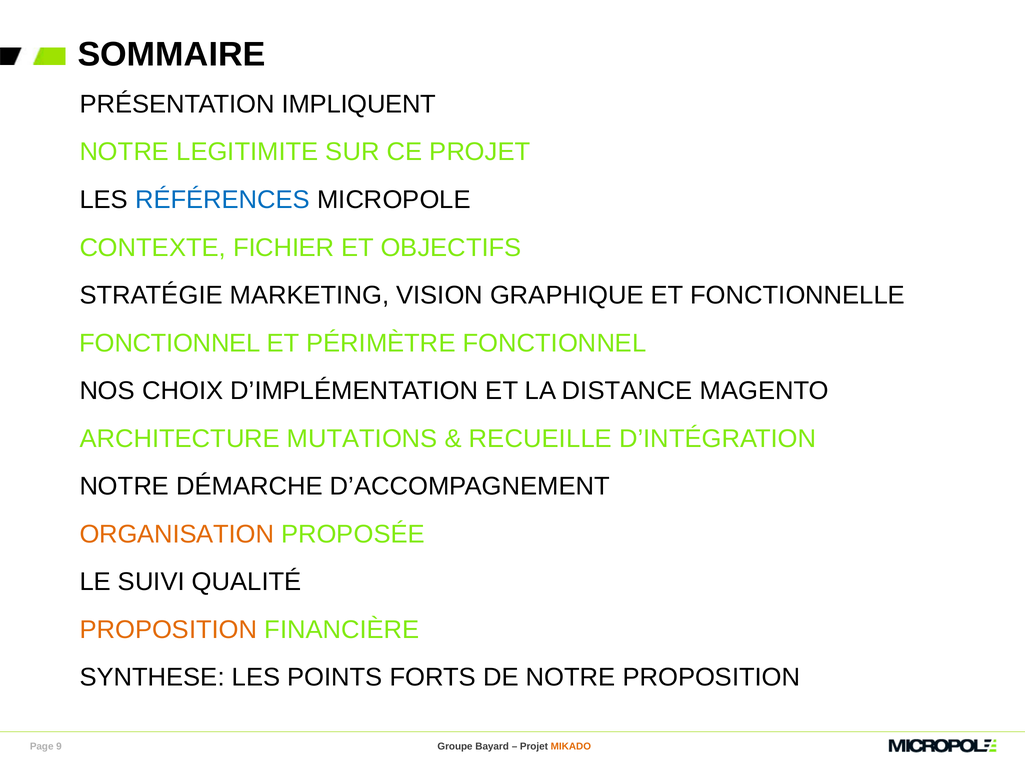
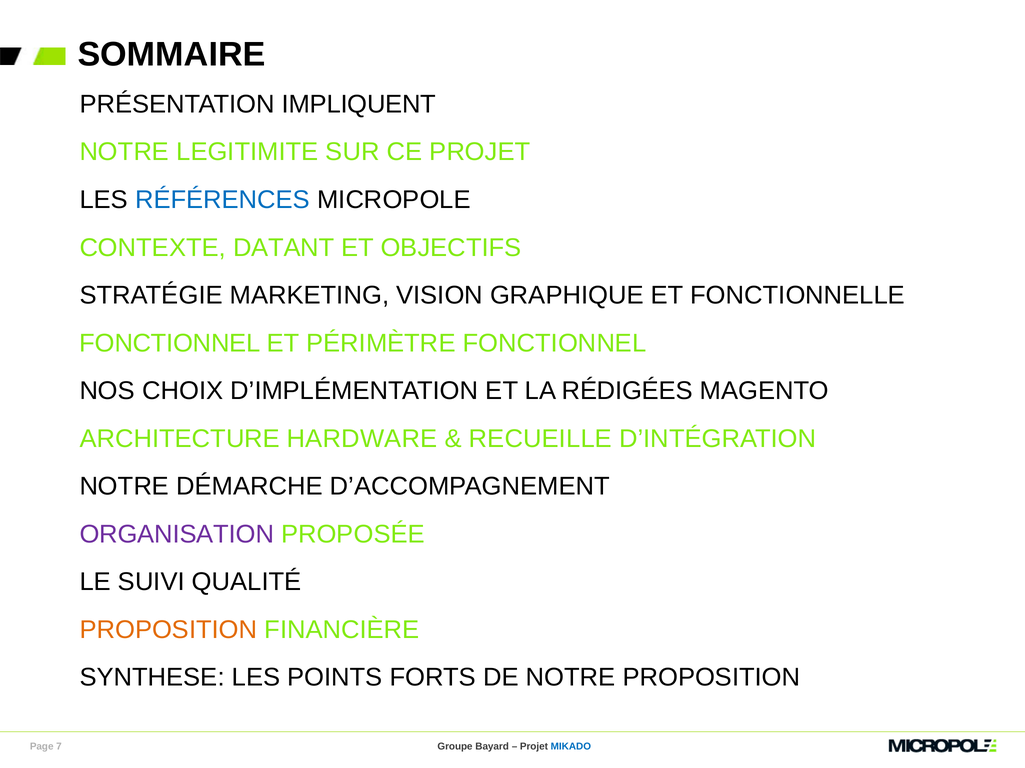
FICHIER: FICHIER -> DATANT (284, 248)
DISTANCE: DISTANCE -> RÉDIGÉES (627, 391)
MUTATIONS: MUTATIONS -> HARDWARE (362, 439)
ORGANISATION colour: orange -> purple (177, 535)
9: 9 -> 7 (59, 747)
MIKADO colour: orange -> blue (571, 747)
